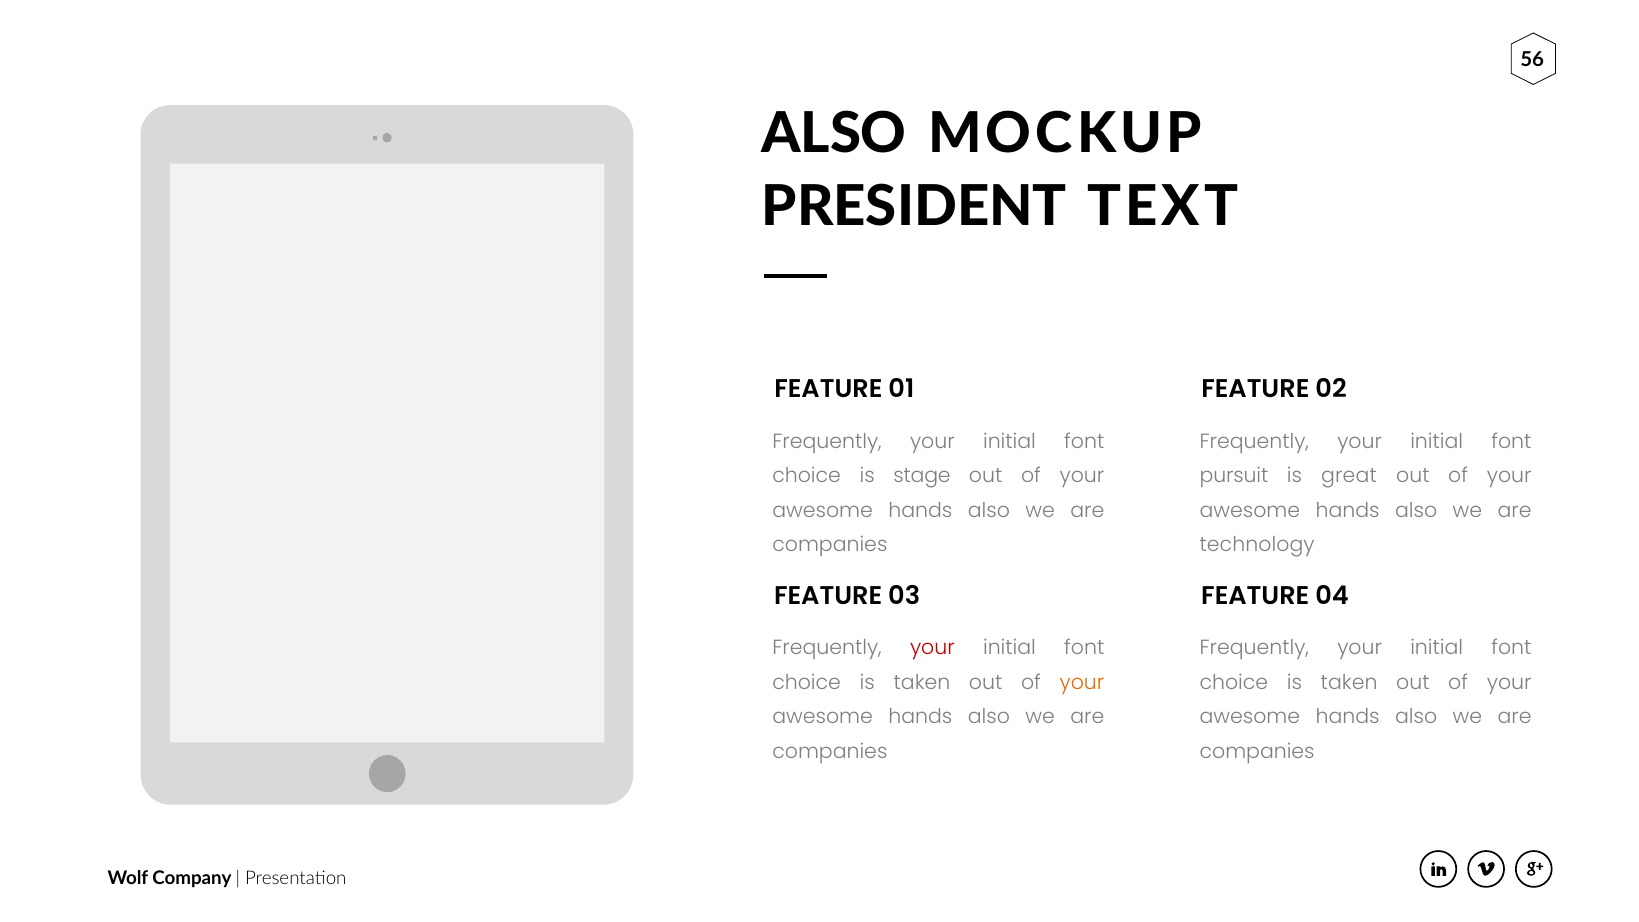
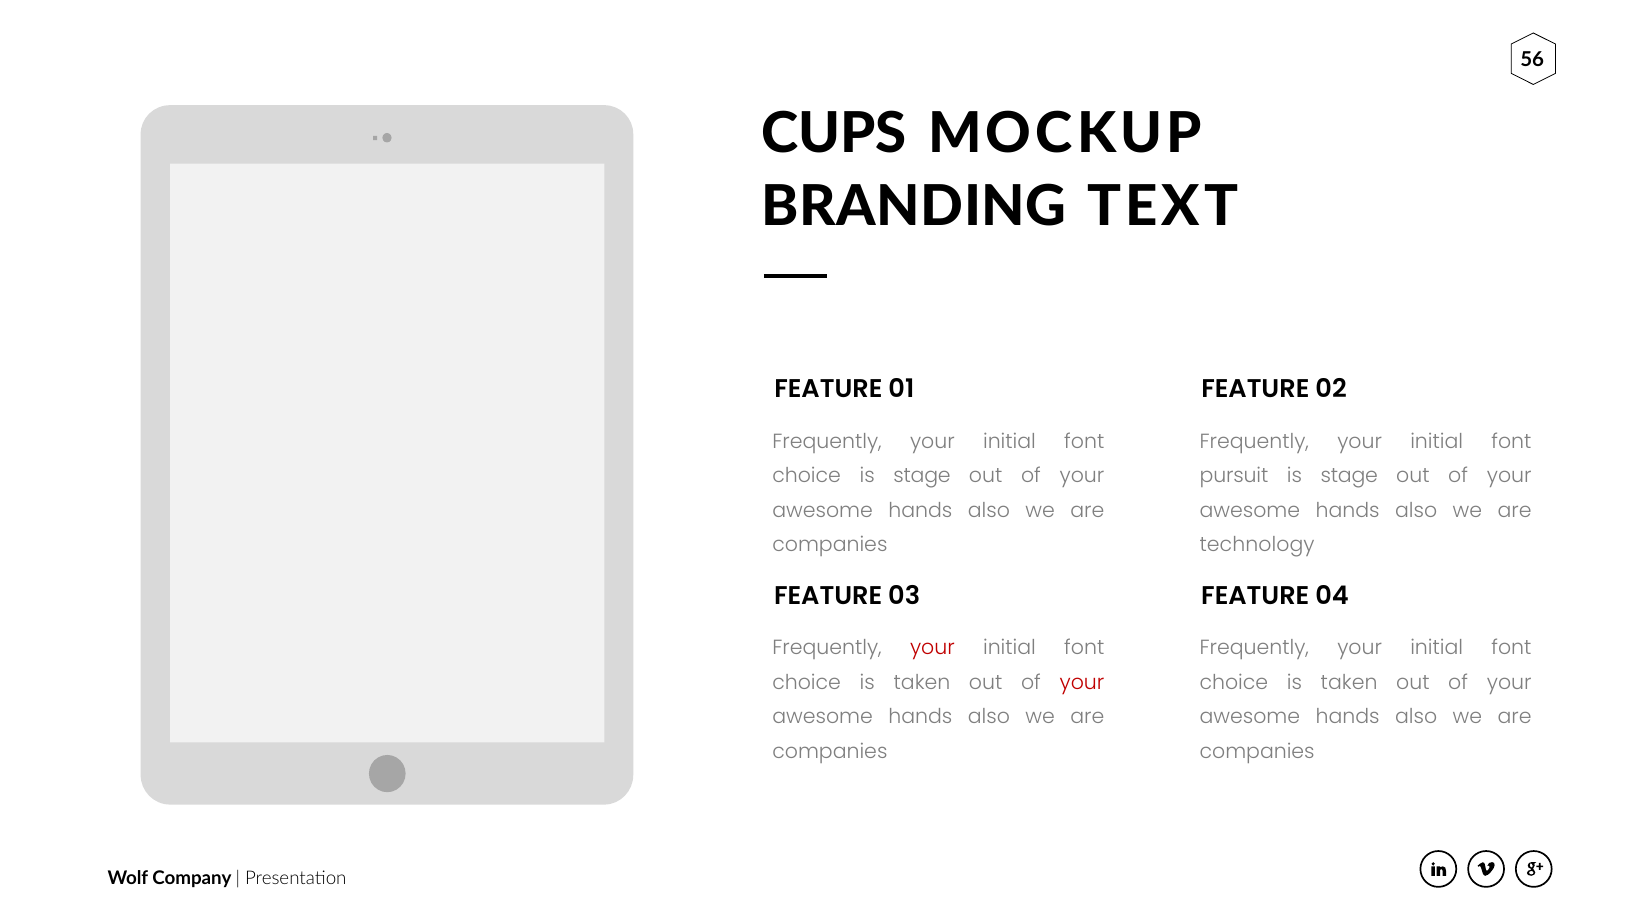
ALSO: ALSO -> CUPS (834, 134)
PRESIDENT: PRESIDENT -> BRANDING (914, 207)
great: great -> stage (1349, 476)
your colour: orange -> red (1082, 683)
